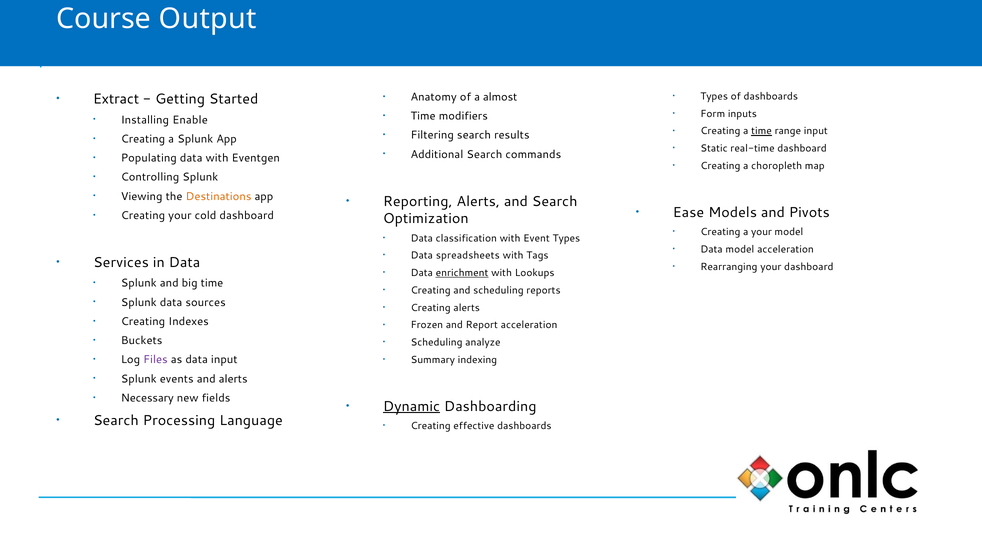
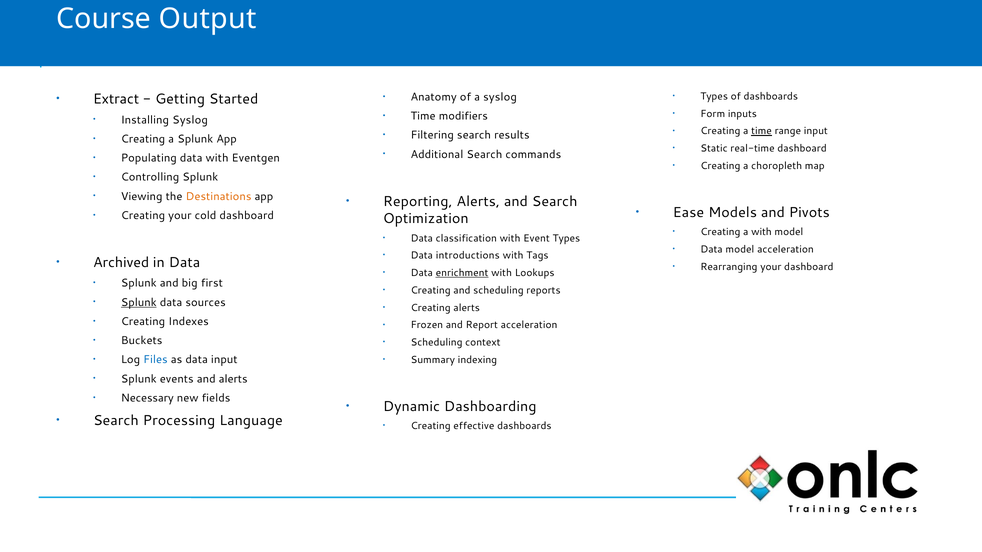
a almost: almost -> syslog (500, 97)
Installing Enable: Enable -> Syslog (190, 120)
a your: your -> with (761, 232)
spreadsheets: spreadsheets -> introductions (468, 256)
Services: Services -> Archived (121, 263)
big time: time -> first (212, 283)
Splunk underline: none -> present (139, 303)
analyze: analyze -> context (483, 343)
Files colour: purple -> blue (155, 360)
Dynamic underline: present -> none (411, 407)
